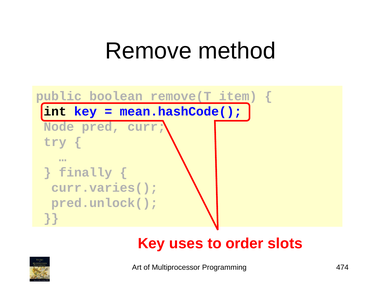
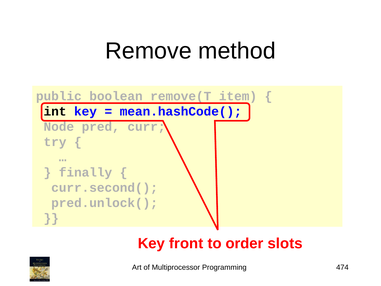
curr.varies(: curr.varies( -> curr.second( (105, 188)
uses: uses -> front (186, 243)
